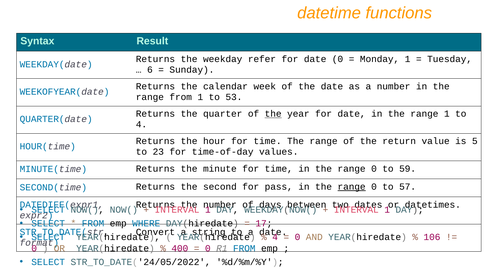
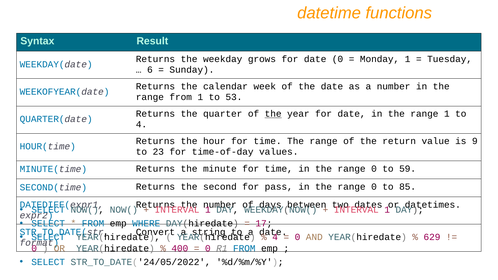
refer: refer -> grows (262, 59)
5: 5 -> 9 (475, 141)
range underline: present -> none (352, 187)
57: 57 -> 85 (408, 187)
106: 106 -> 629 (432, 237)
